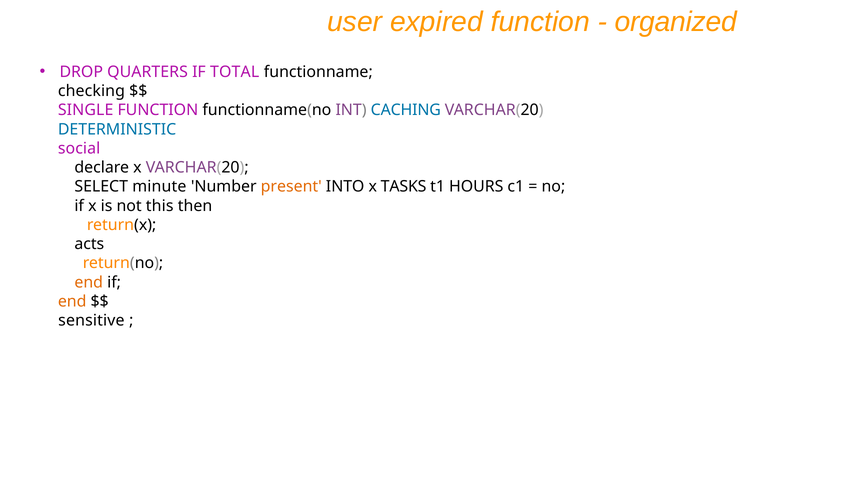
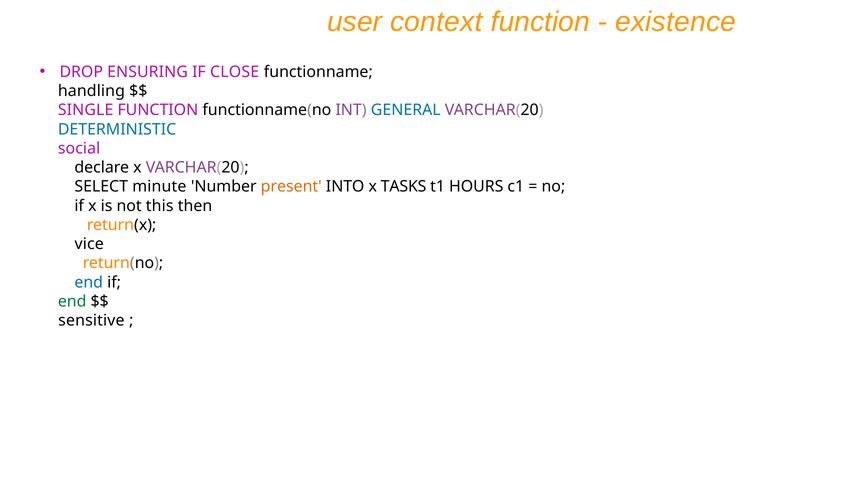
expired: expired -> context (436, 22)
organized: organized -> existence (676, 22)
QUARTERS: QUARTERS -> ENSURING (148, 72)
TOTAL: TOTAL -> CLOSE (235, 72)
checking: checking -> handling (91, 91)
CACHING: CACHING -> GENERAL (406, 110)
acts: acts -> vice (89, 244)
end colour: orange -> blue (89, 282)
end colour: orange -> green (72, 301)
